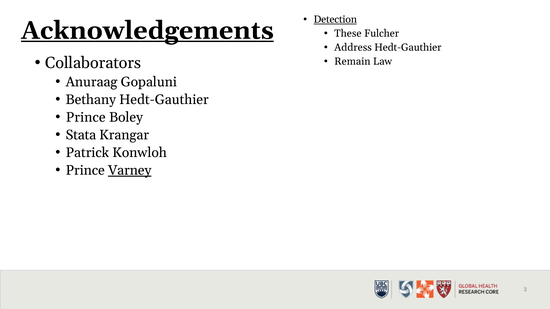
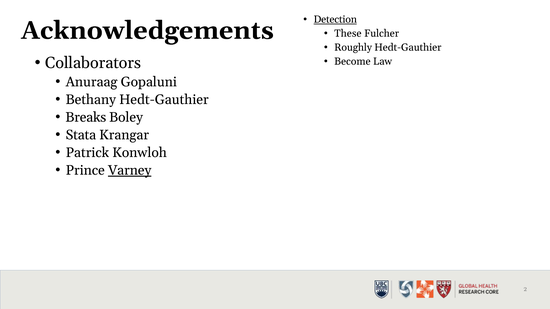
Acknowledgements underline: present -> none (147, 31)
Address: Address -> Roughly (353, 47)
Remain: Remain -> Become (352, 61)
Prince: Prince -> Breaks (86, 117)
